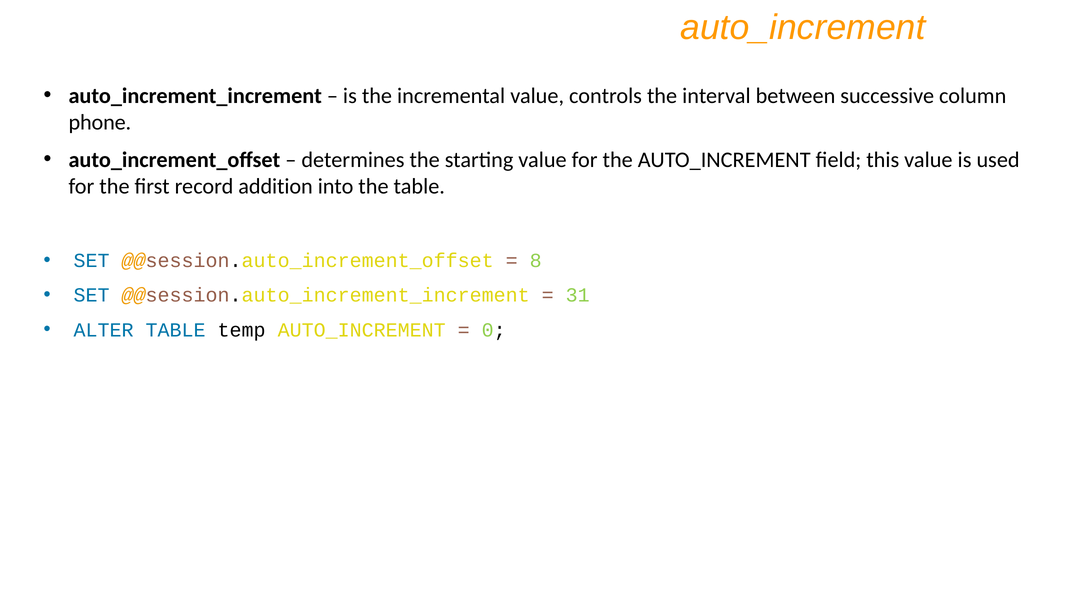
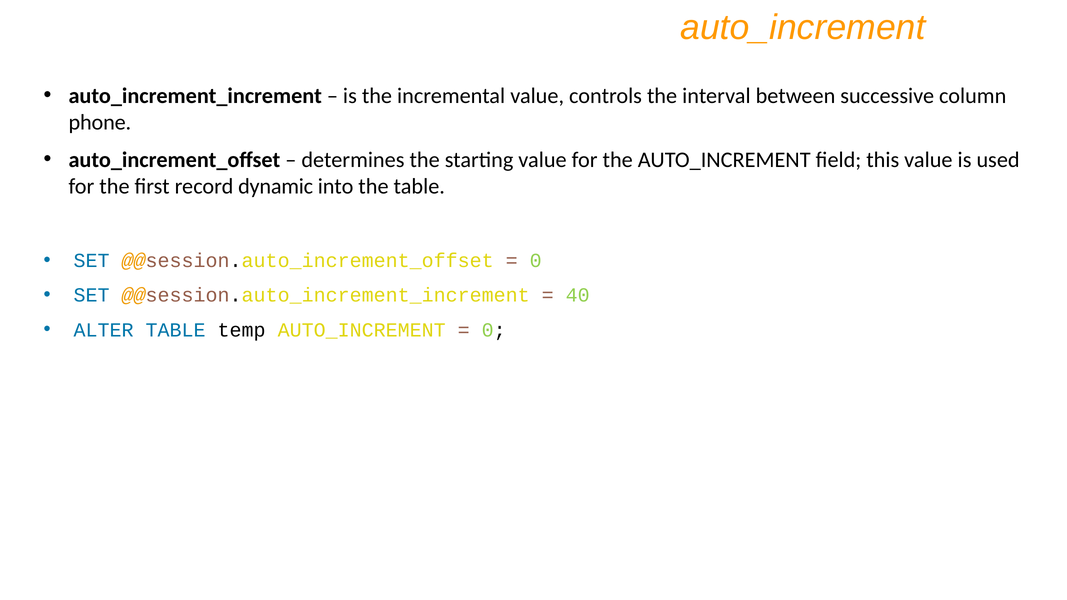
addition: addition -> dynamic (276, 187)
8: 8 -> 0 (536, 261)
31: 31 -> 40 (578, 295)
